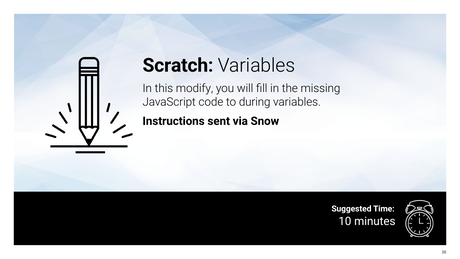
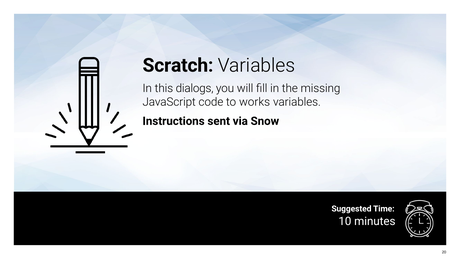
modify: modify -> dialogs (195, 88)
during: during -> works (255, 102)
